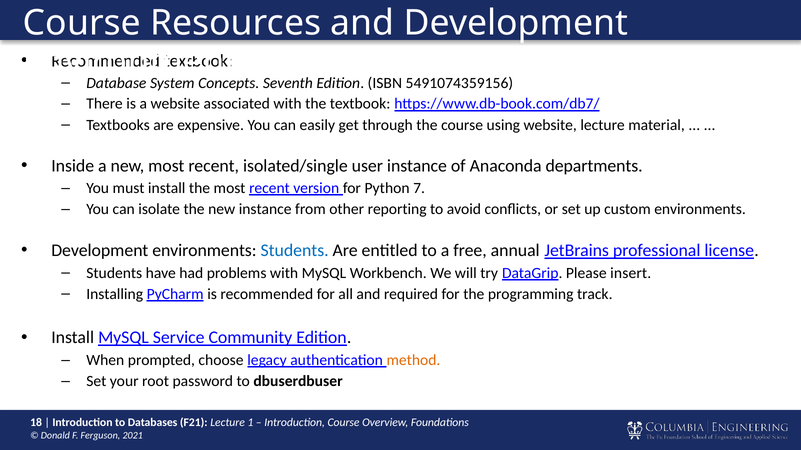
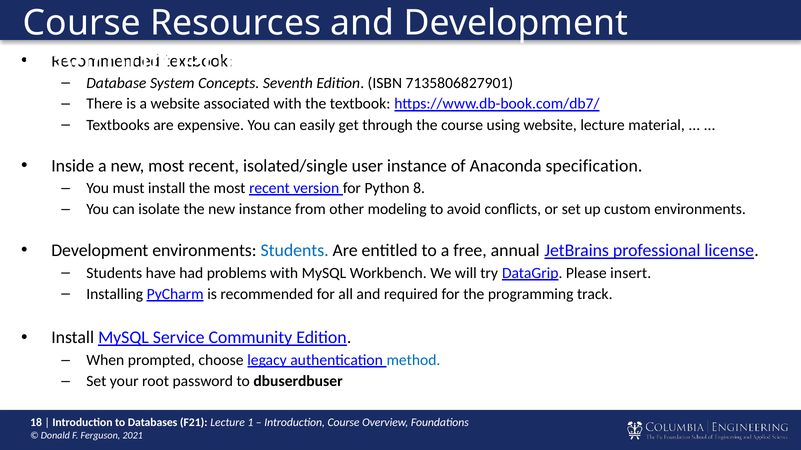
5491074359156: 5491074359156 -> 7135806827901 (459, 83)
departments: departments -> specification (594, 166)
7: 7 -> 8 (419, 188)
reporting: reporting -> modeling (397, 210)
method colour: orange -> blue (413, 361)
